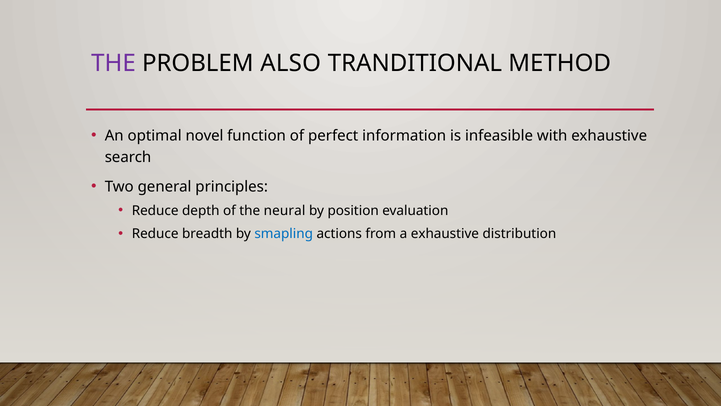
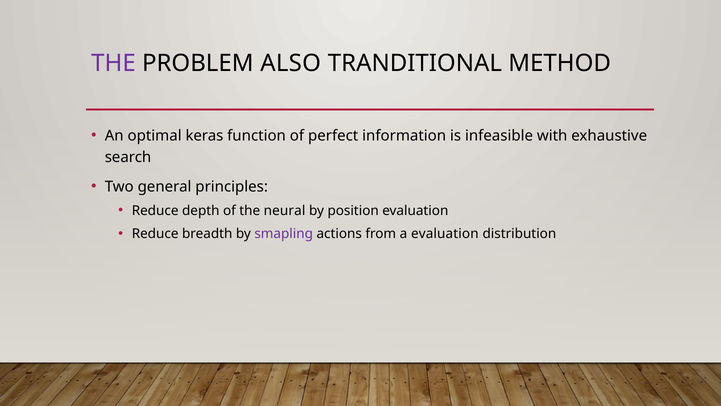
novel: novel -> keras (204, 136)
smapling colour: blue -> purple (284, 234)
a exhaustive: exhaustive -> evaluation (445, 234)
